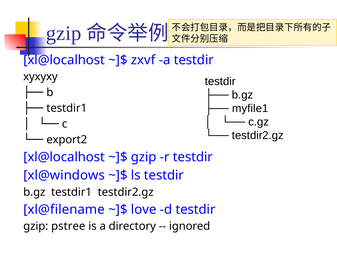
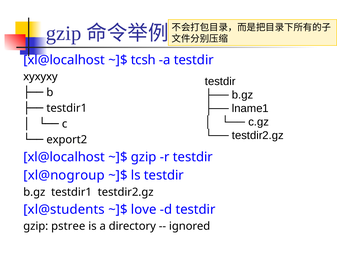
zxvf: zxvf -> tcsh (143, 60)
myfile1: myfile1 -> lname1 (250, 108)
xl@windows: xl@windows -> xl@nogroup (64, 175)
xl@filename: xl@filename -> xl@students (64, 209)
